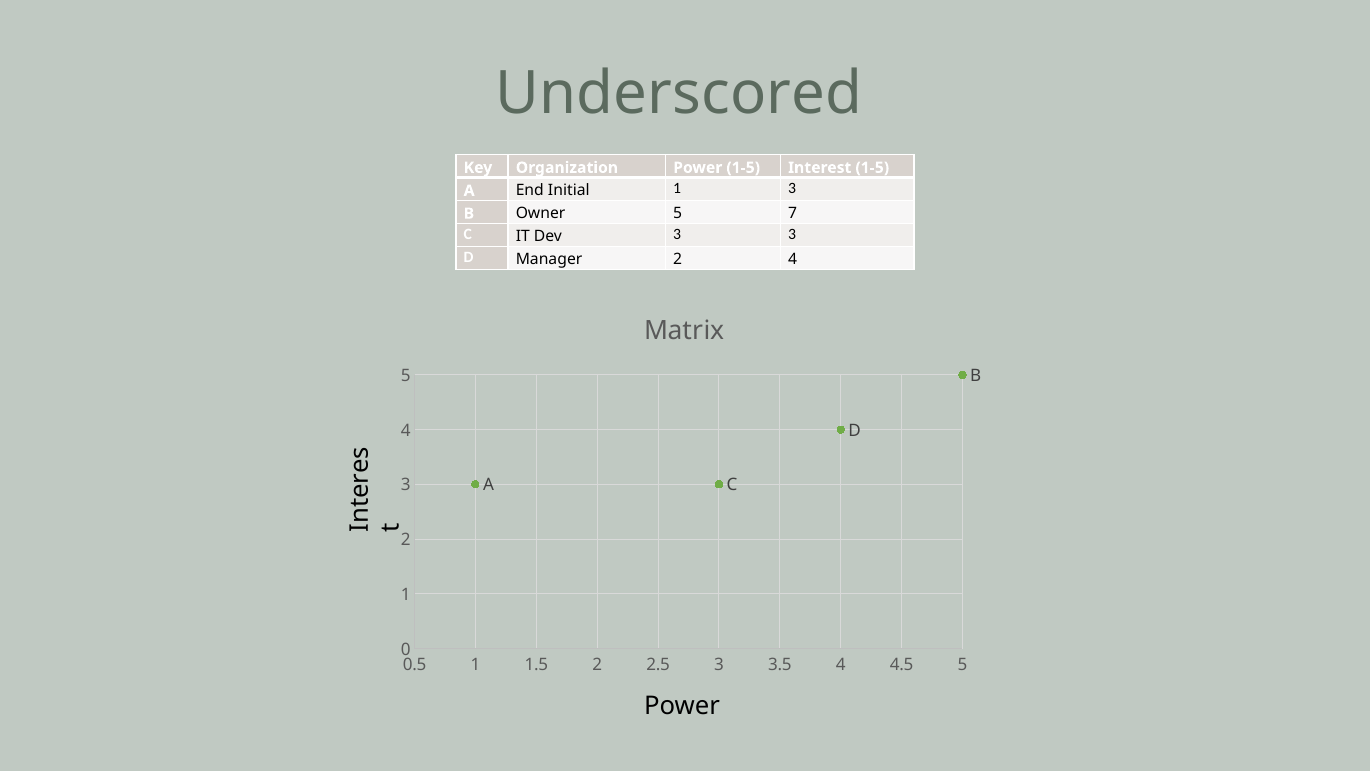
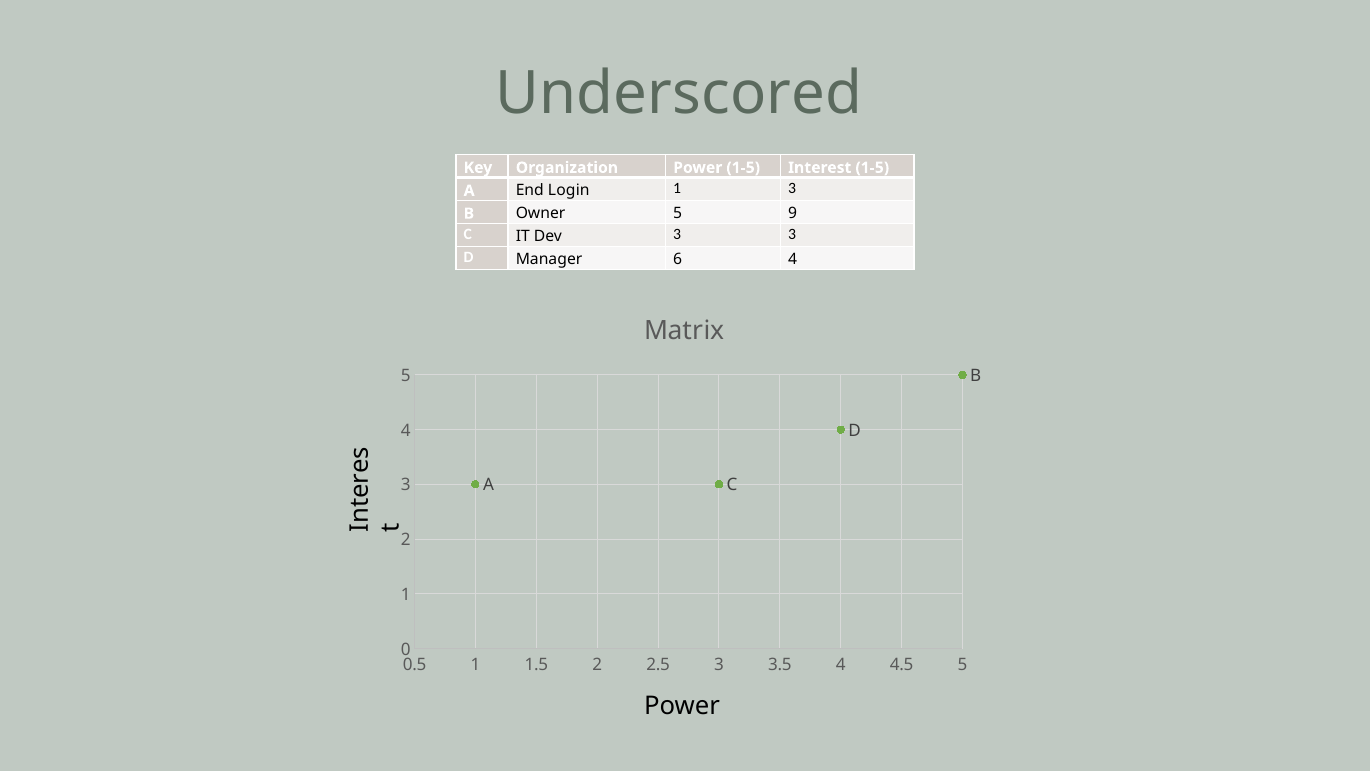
Initial: Initial -> Login (569, 190)
7: 7 -> 9 (793, 213)
Manager 2: 2 -> 6 (678, 259)
